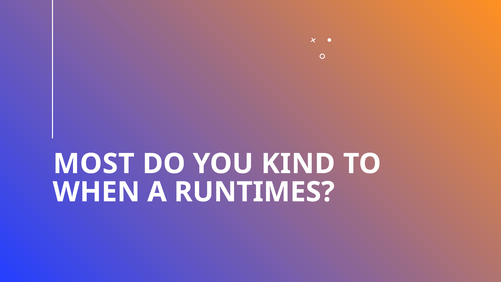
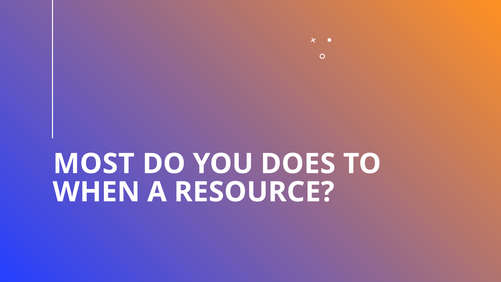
KIND: KIND -> DOES (298, 164)
RUNTIMES: RUNTIMES -> RESOURCE (254, 192)
